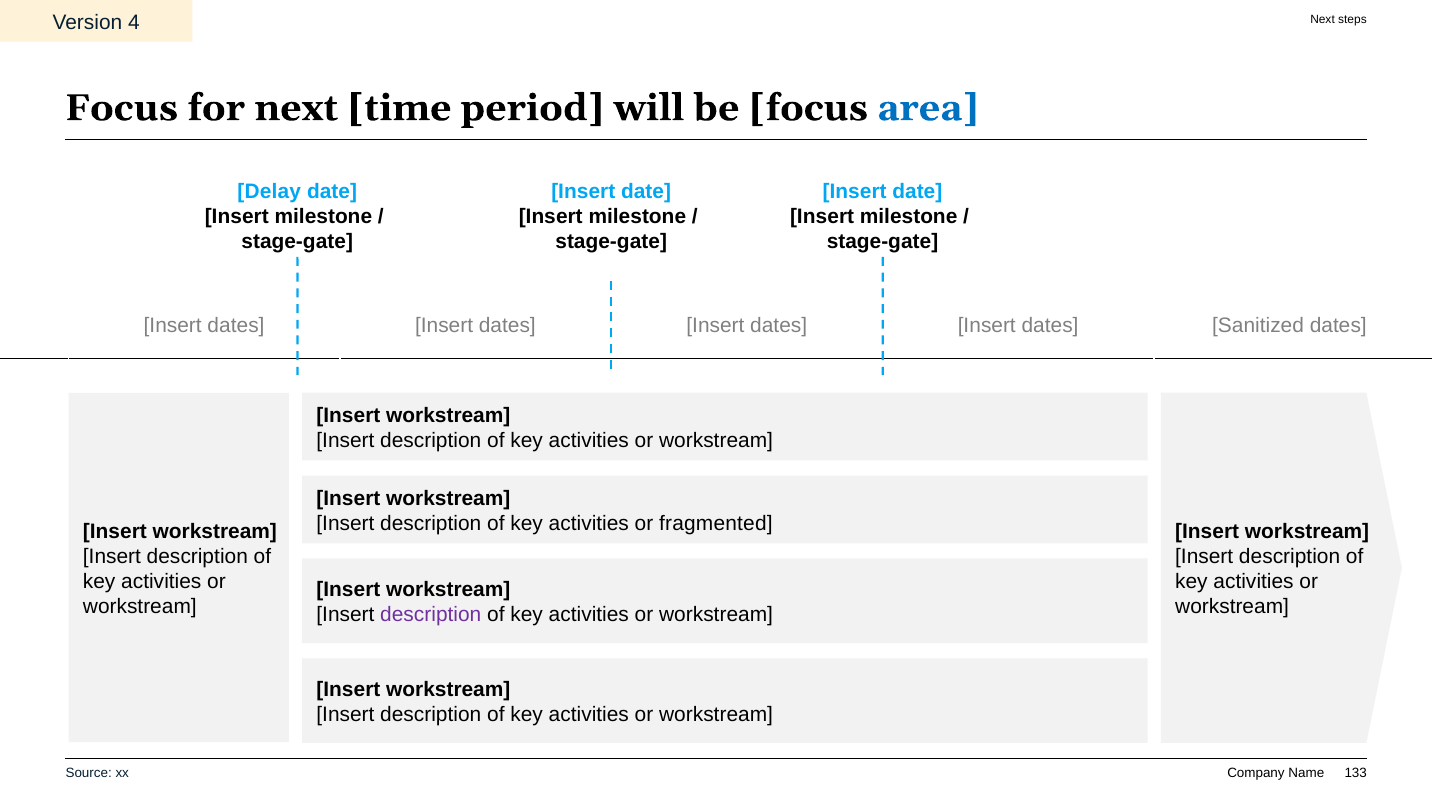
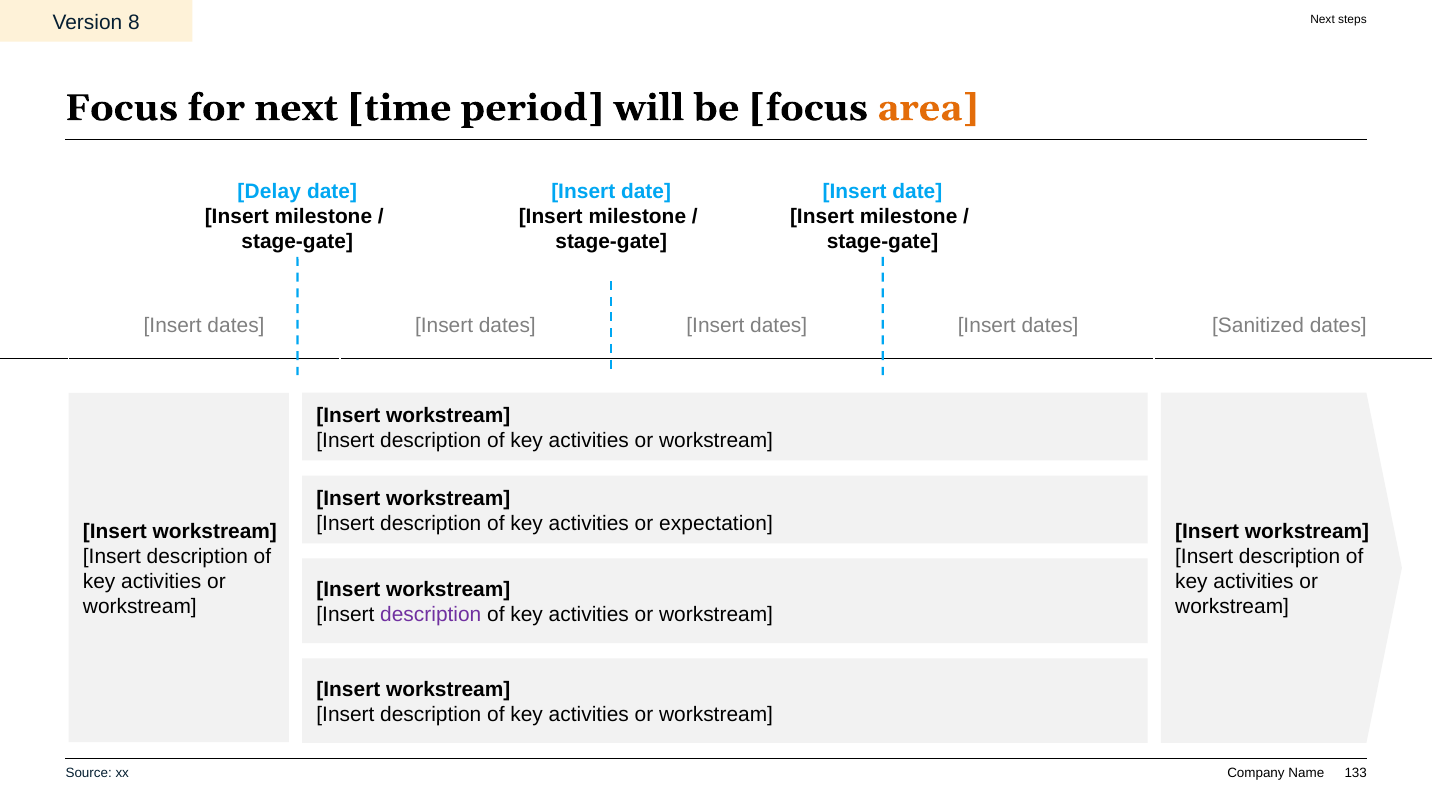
4: 4 -> 8 (134, 22)
area colour: blue -> orange (928, 108)
fragmented: fragmented -> expectation (716, 523)
